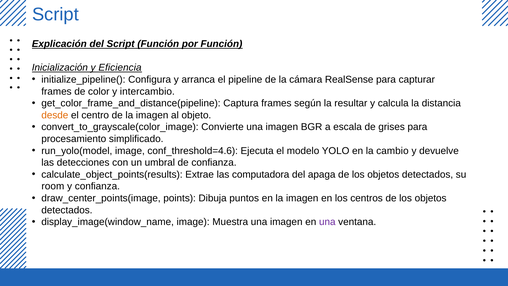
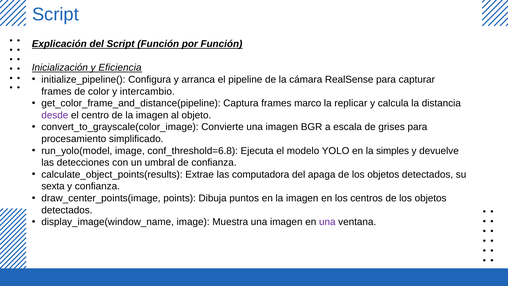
según: según -> marco (308, 103)
resultar: resultar -> replicar (351, 103)
desde colour: orange -> purple (55, 115)
conf_threshold=4.6: conf_threshold=4.6 -> conf_threshold=6.8 (193, 151)
cambio: cambio -> simples (393, 151)
room: room -> sexta (53, 186)
